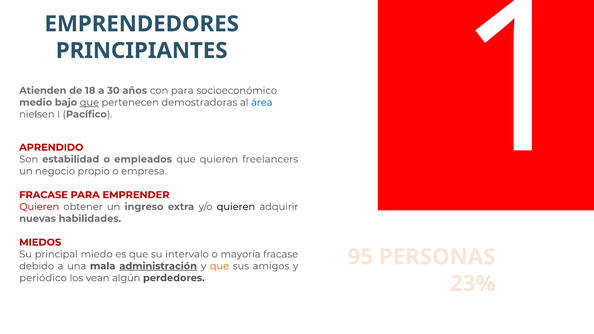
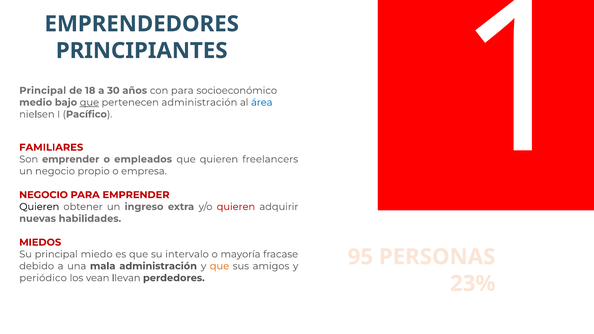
Atienden: Atienden -> Principal (43, 91)
pertenecen demostradoras: demostradoras -> administración (199, 102)
APRENDIDO: APRENDIDO -> FAMILIARES (51, 147)
Son estabilidad: estabilidad -> emprender (71, 159)
FRACASE: FRACASE -> NEGOCIO (44, 195)
Quieren colour: red -> black (39, 207)
quieren colour: black -> red (236, 207)
administración underline: present -> none (158, 266)
algún: algún -> llevan (126, 278)
